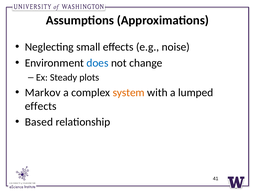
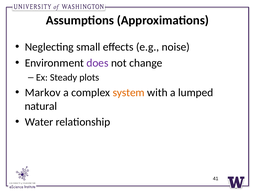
does colour: blue -> purple (97, 63)
effects: effects -> natural (41, 106)
Based: Based -> Water (39, 122)
